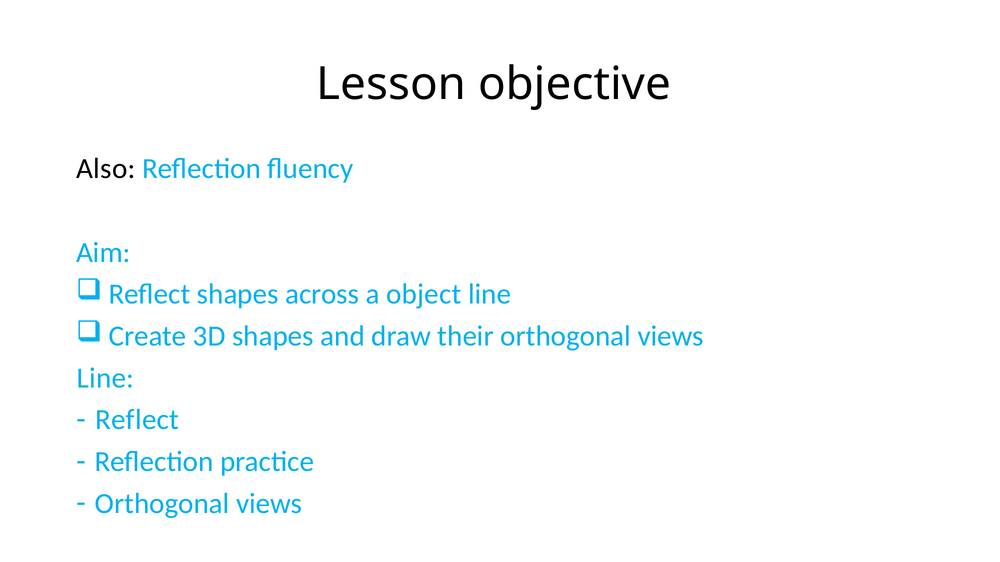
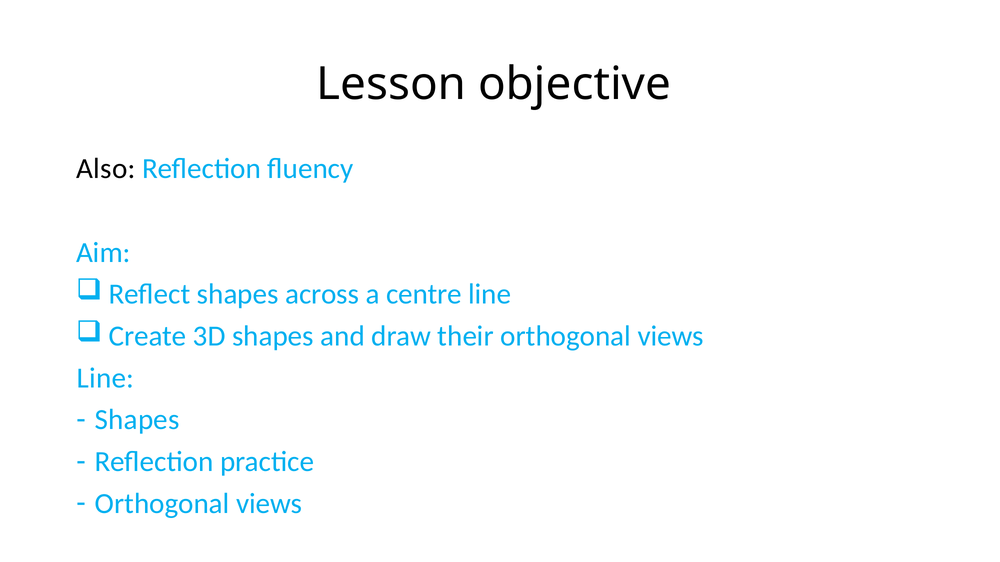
object: object -> centre (424, 295)
Reflect: Reflect -> Shapes (137, 420)
